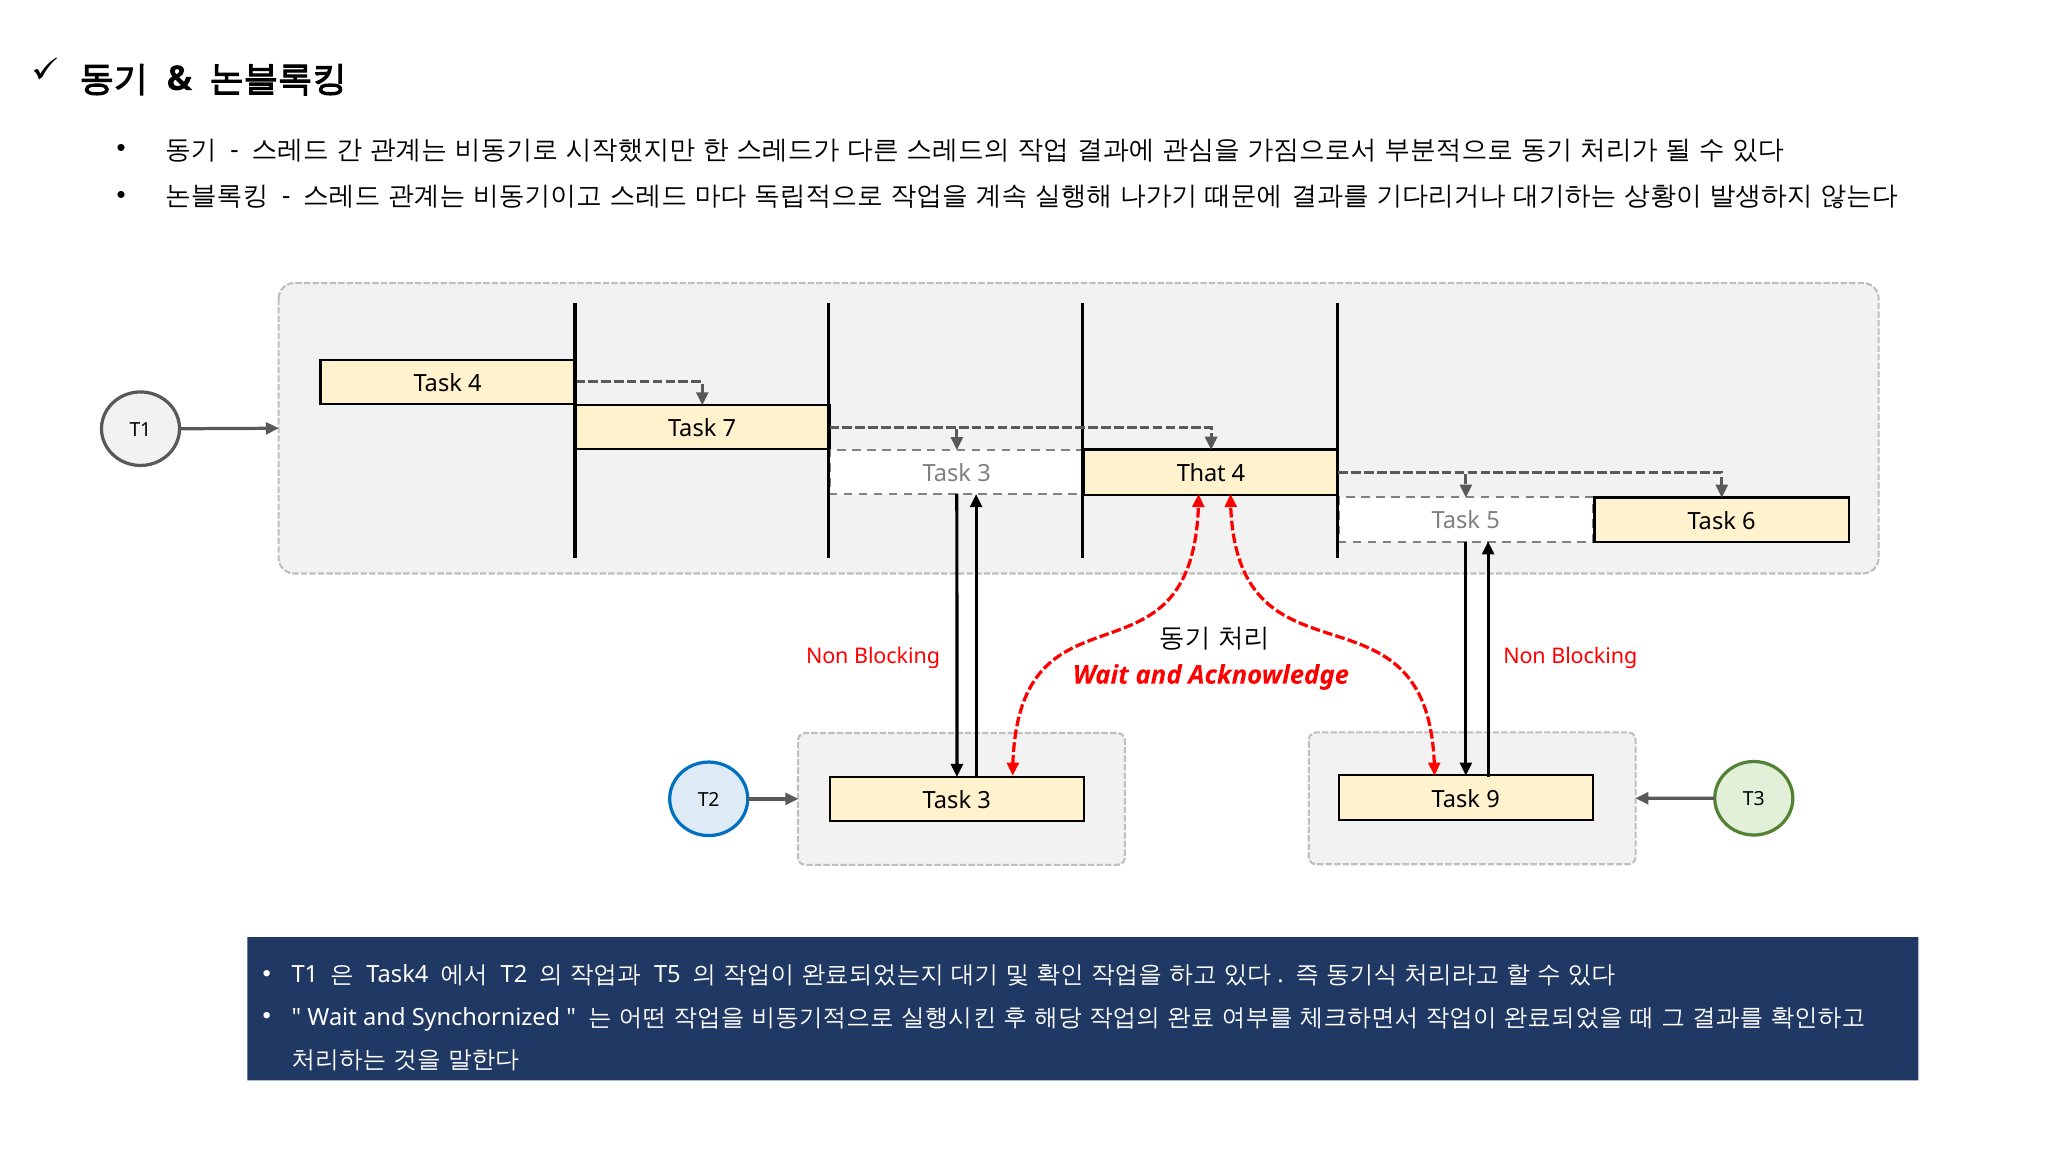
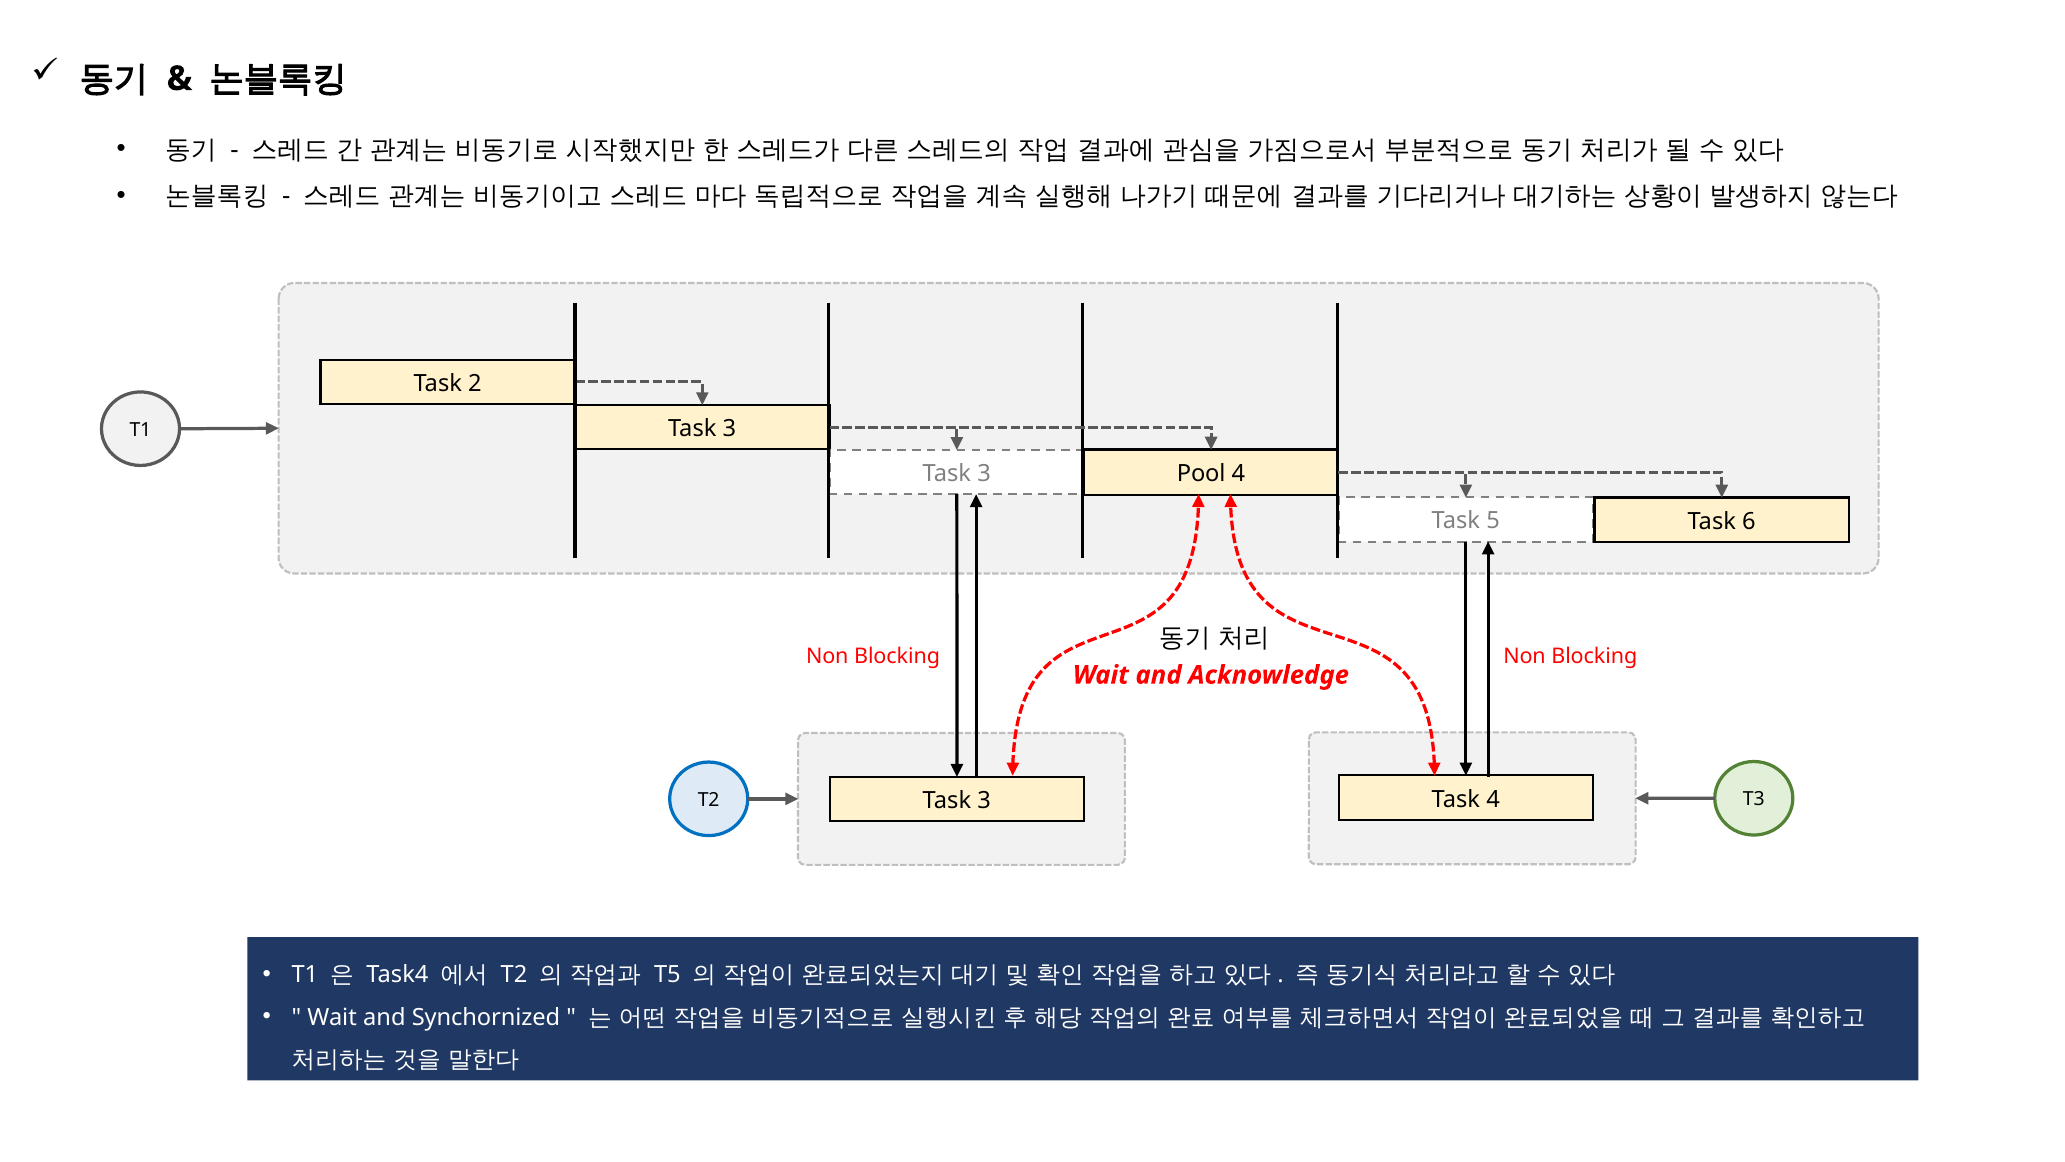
Task 4: 4 -> 2 (475, 383)
T1 Task 7: 7 -> 3 (729, 429)
That: That -> Pool (1201, 474)
Task 9: 9 -> 4 (1493, 799)
